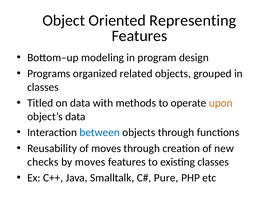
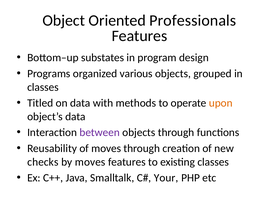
Representing: Representing -> Professionals (193, 21)
modeling: modeling -> substates (103, 58)
related: related -> various (136, 74)
between colour: blue -> purple (100, 133)
Pure: Pure -> Your (166, 178)
